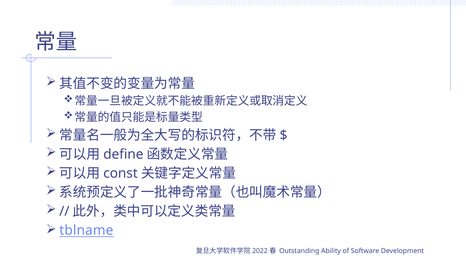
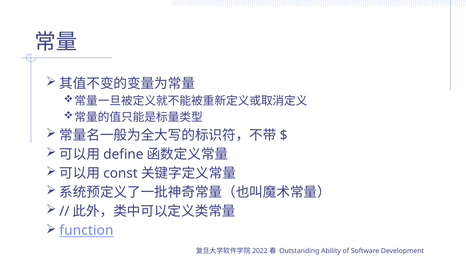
tblname: tblname -> function (86, 231)
